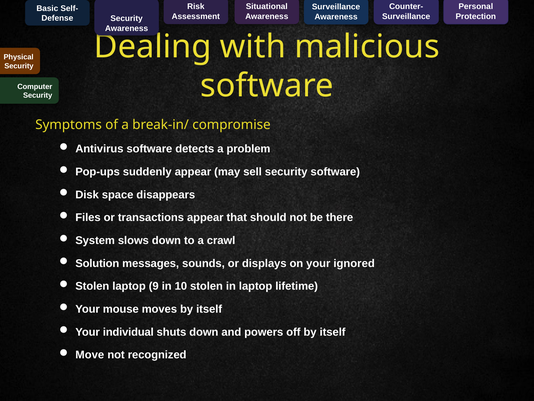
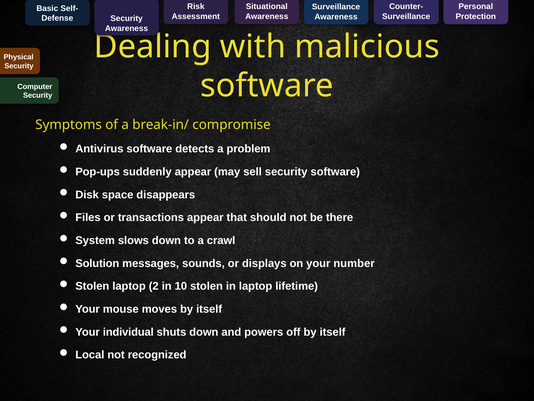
ignored: ignored -> number (354, 263)
9: 9 -> 2 (154, 286)
Move: Move -> Local (90, 354)
